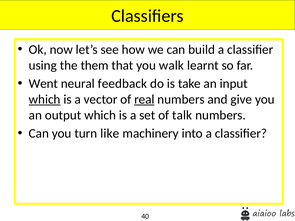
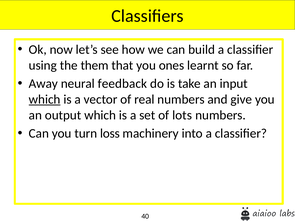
walk: walk -> ones (172, 65)
Went: Went -> Away (43, 84)
real underline: present -> none (144, 99)
talk: talk -> lots (182, 115)
like: like -> loss (110, 134)
